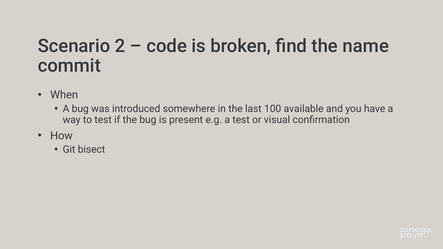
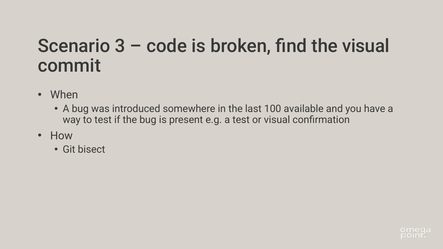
2: 2 -> 3 (120, 46)
the name: name -> visual (366, 46)
